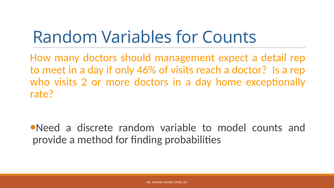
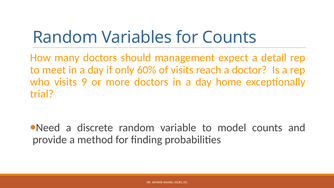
46%: 46% -> 60% (147, 70)
2: 2 -> 9 (84, 82)
rate: rate -> trial (42, 94)
